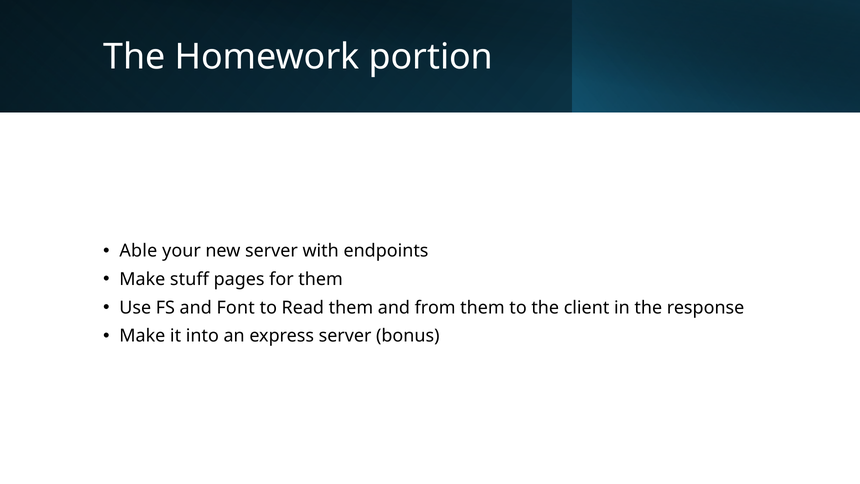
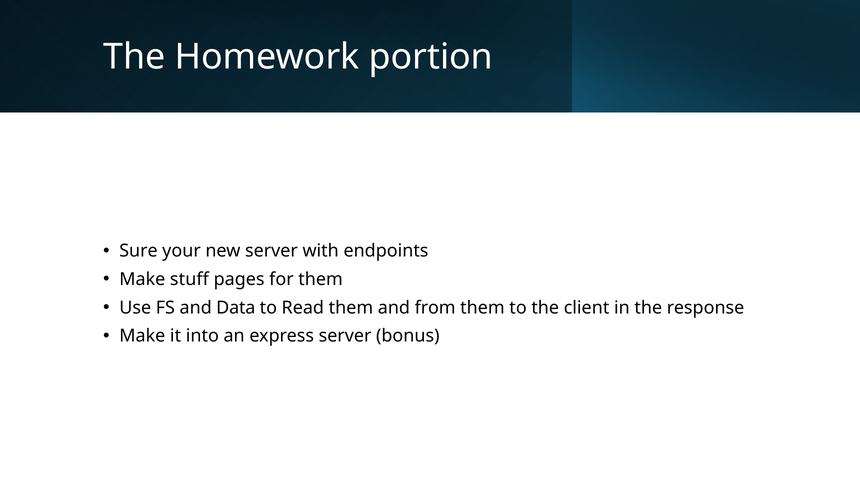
Able: Able -> Sure (138, 251)
Font: Font -> Data (236, 307)
